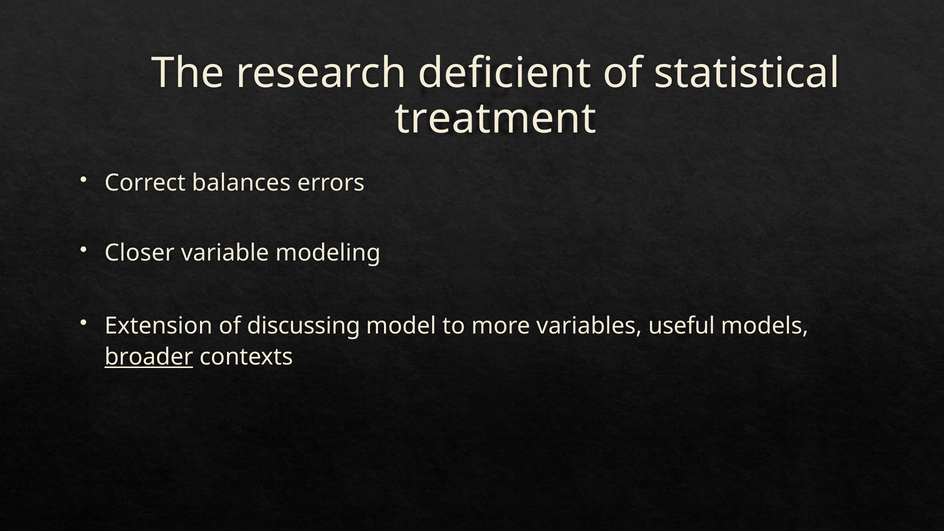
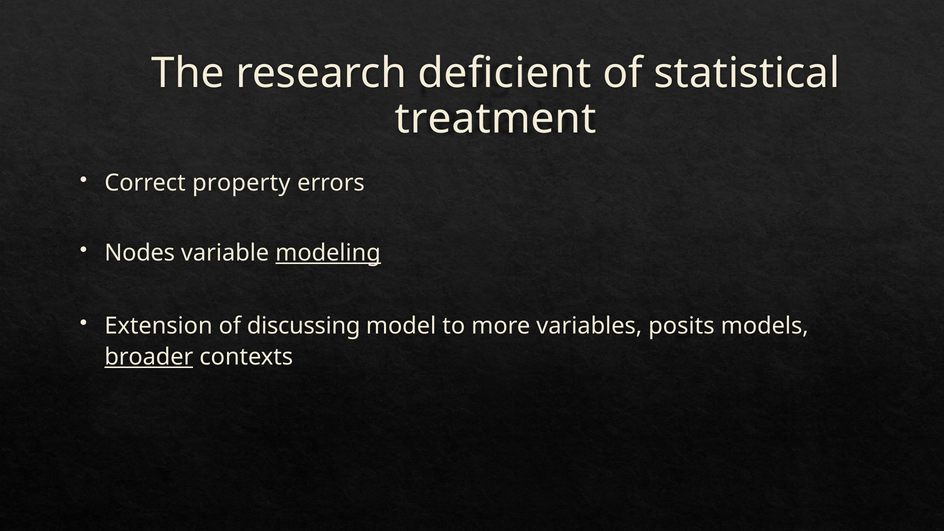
balances: balances -> property (241, 183)
Closer: Closer -> Nodes (140, 253)
modeling underline: none -> present (328, 253)
useful: useful -> posits (681, 326)
